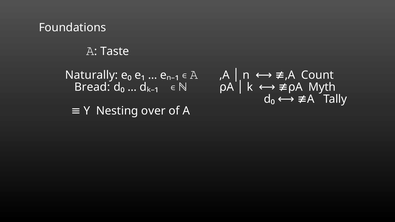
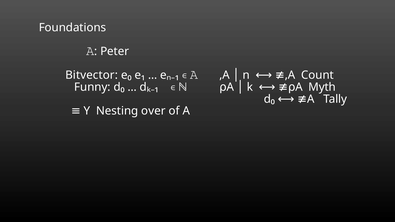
Taste: Taste -> Peter (115, 51)
Naturally: Naturally -> Bitvector (92, 75)
Bread: Bread -> Funny (92, 87)
